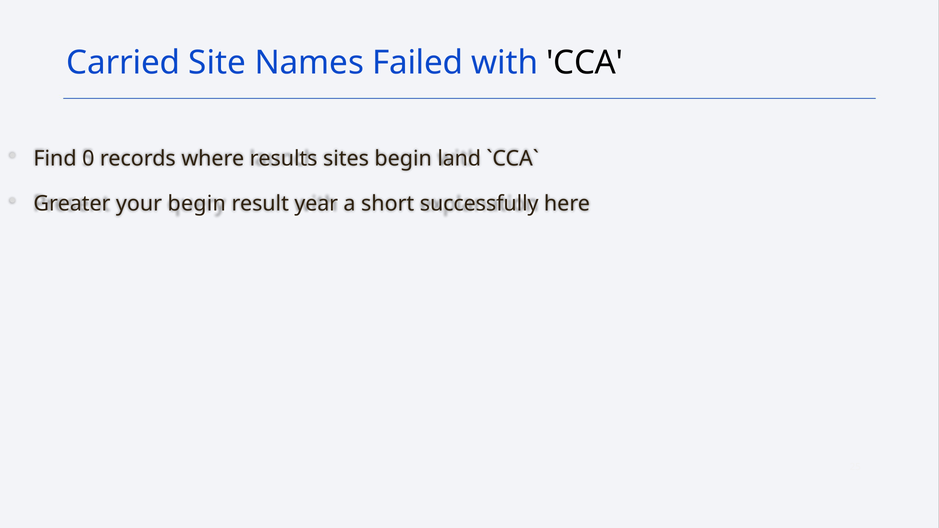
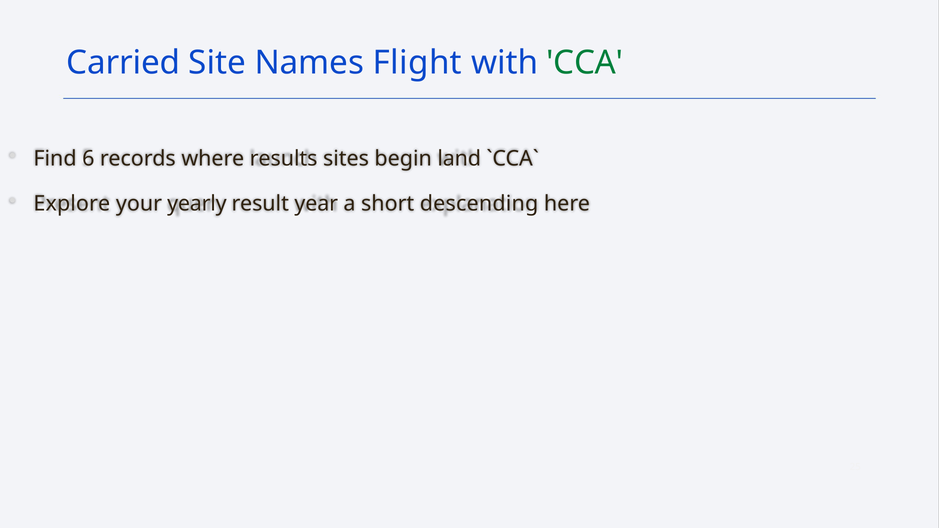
Failed: Failed -> Flight (417, 63)
CCA colour: black -> green (585, 63)
0: 0 -> 6 (88, 159)
Greater: Greater -> Explore (72, 204)
your begin: begin -> yearly (197, 204)
successfully: successfully -> descending (479, 204)
